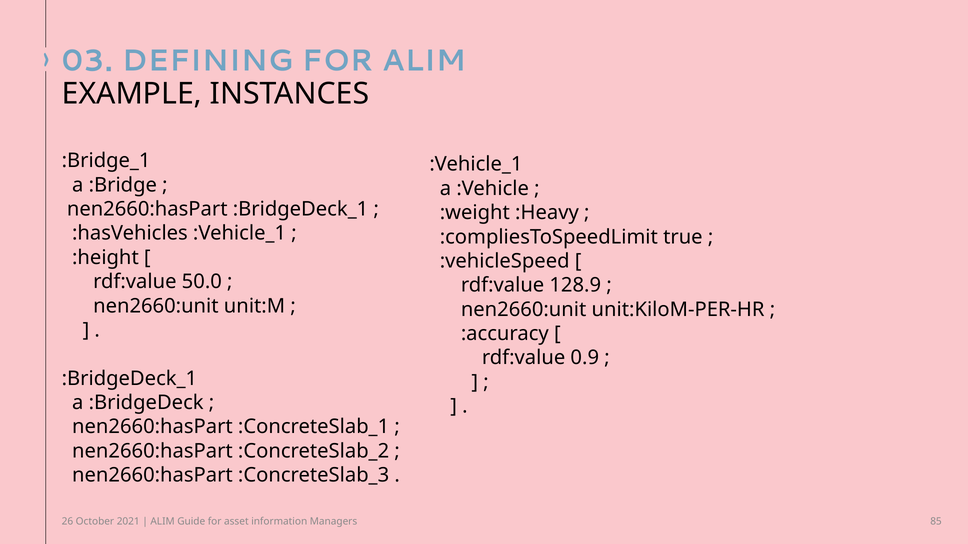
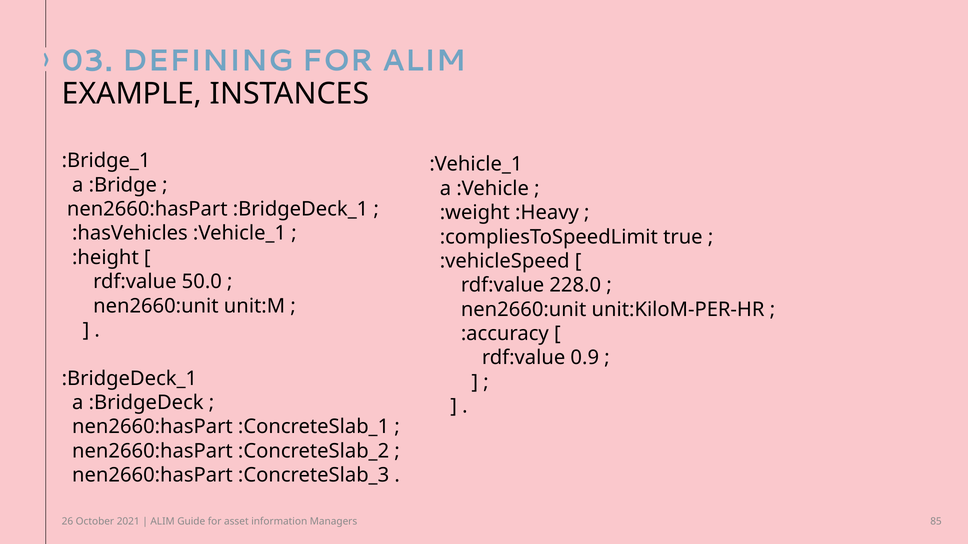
128.9: 128.9 -> 228.0 (575, 286)
